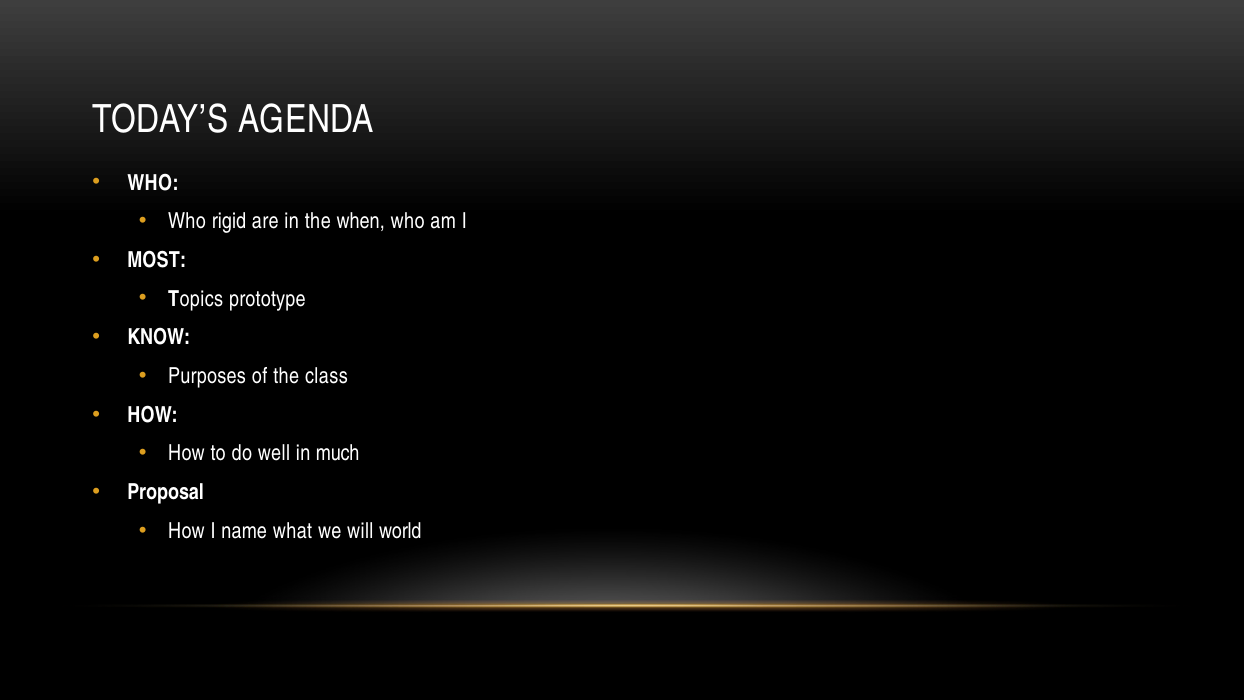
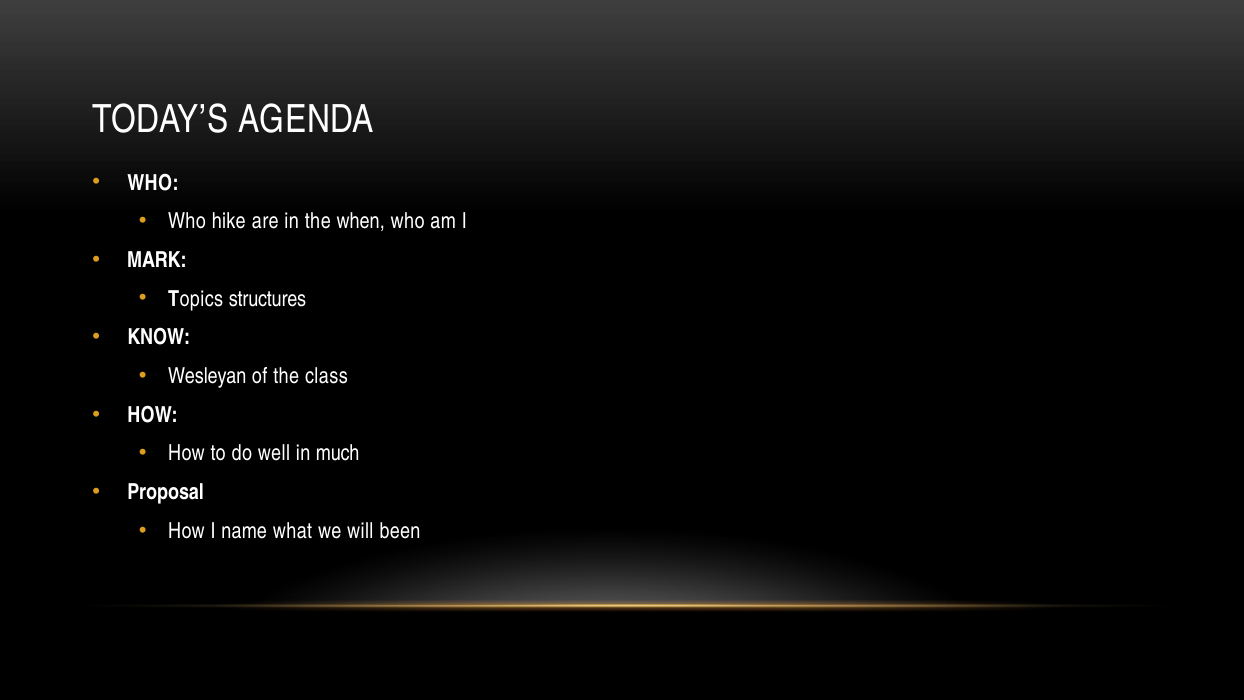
rigid: rigid -> hike (229, 221)
MOST: MOST -> MARK (157, 260)
prototype: prototype -> structures (268, 299)
Purposes: Purposes -> Wesleyan (207, 376)
world: world -> been (400, 531)
